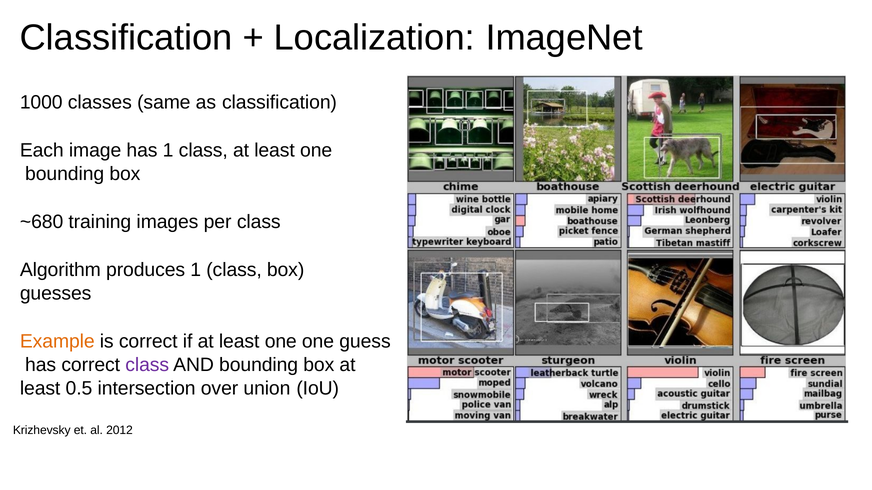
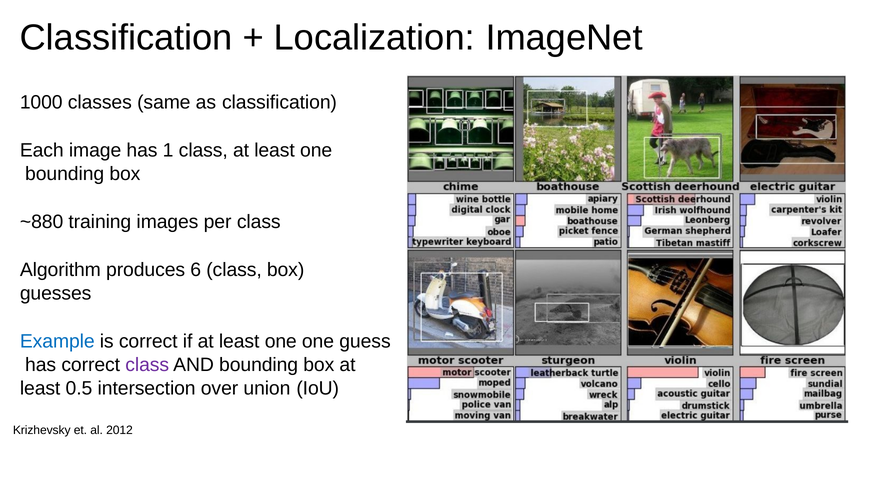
~680: ~680 -> ~880 (42, 222)
produces 1: 1 -> 6 (196, 270)
Example colour: orange -> blue (57, 342)
